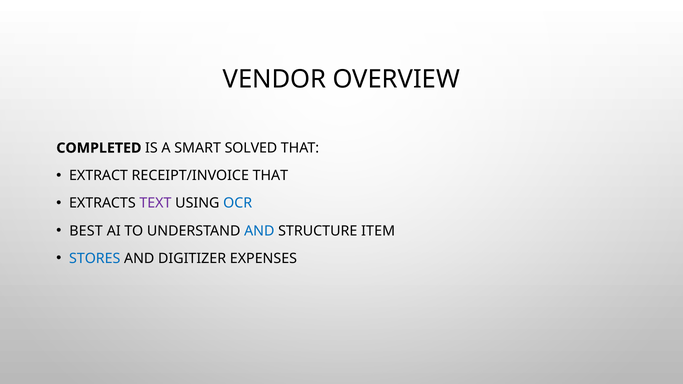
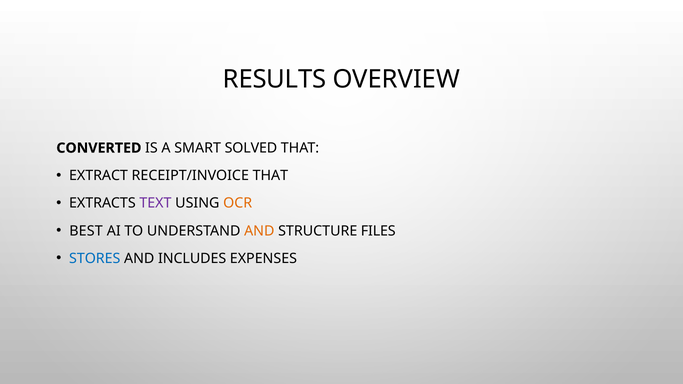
VENDOR: VENDOR -> RESULTS (275, 79)
COMPLETED: COMPLETED -> CONVERTED (99, 148)
OCR colour: blue -> orange (238, 203)
AND colour: blue -> orange (259, 231)
ITEM: ITEM -> FILES (378, 231)
DIGITIZER: DIGITIZER -> INCLUDES (192, 259)
